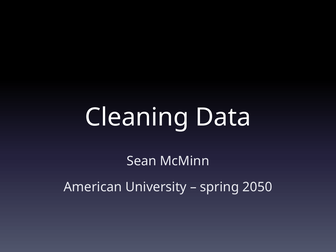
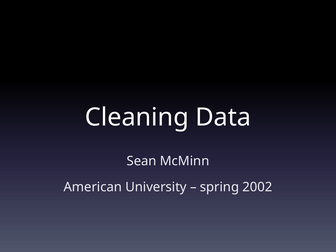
2050: 2050 -> 2002 (257, 187)
